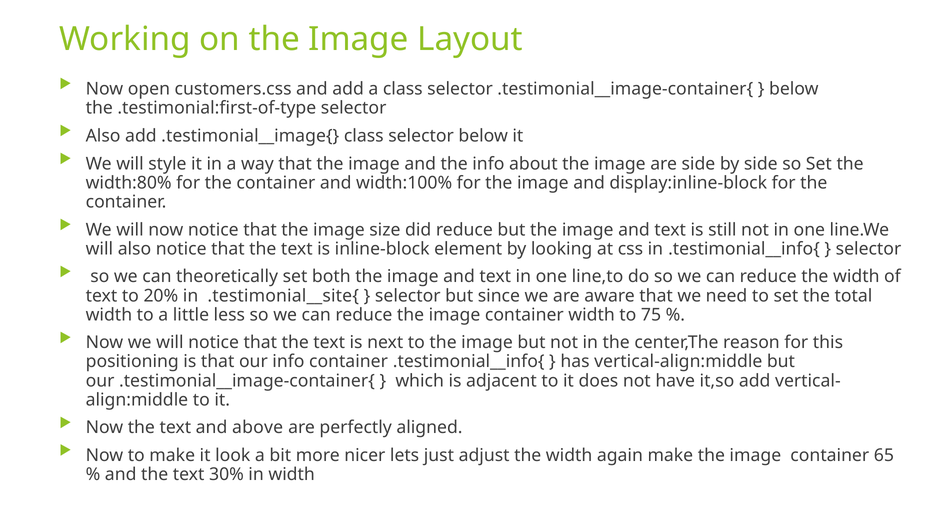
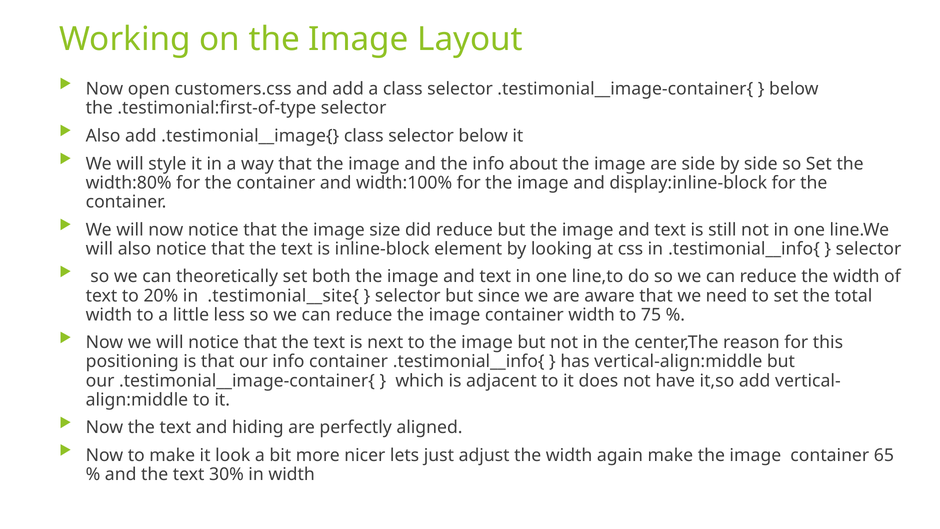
above: above -> hiding (258, 427)
